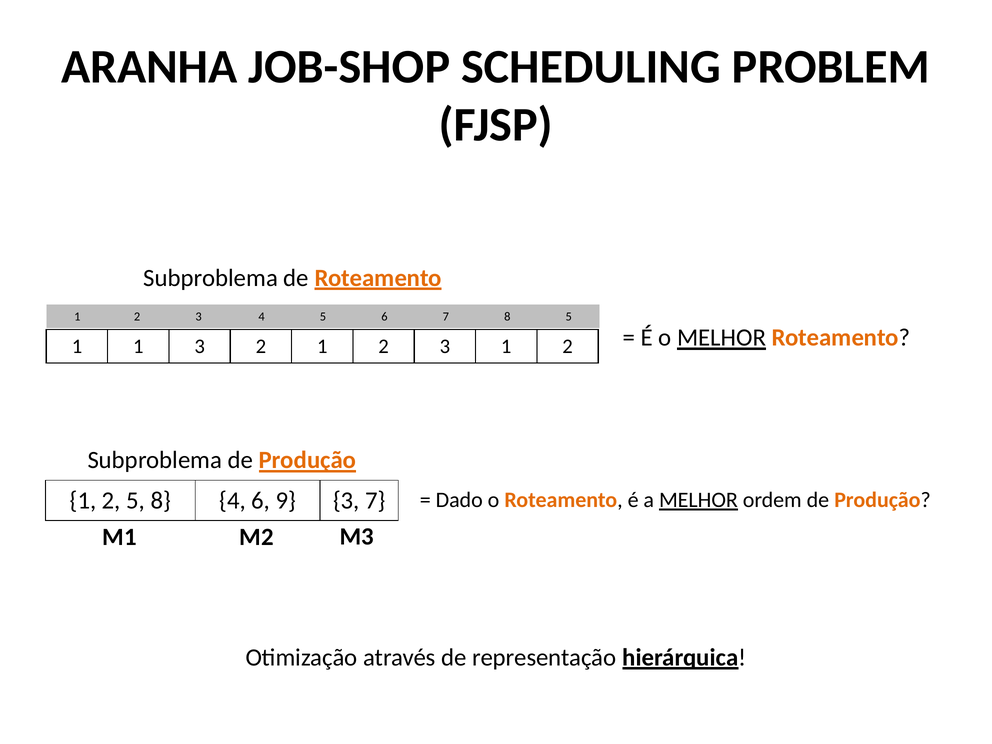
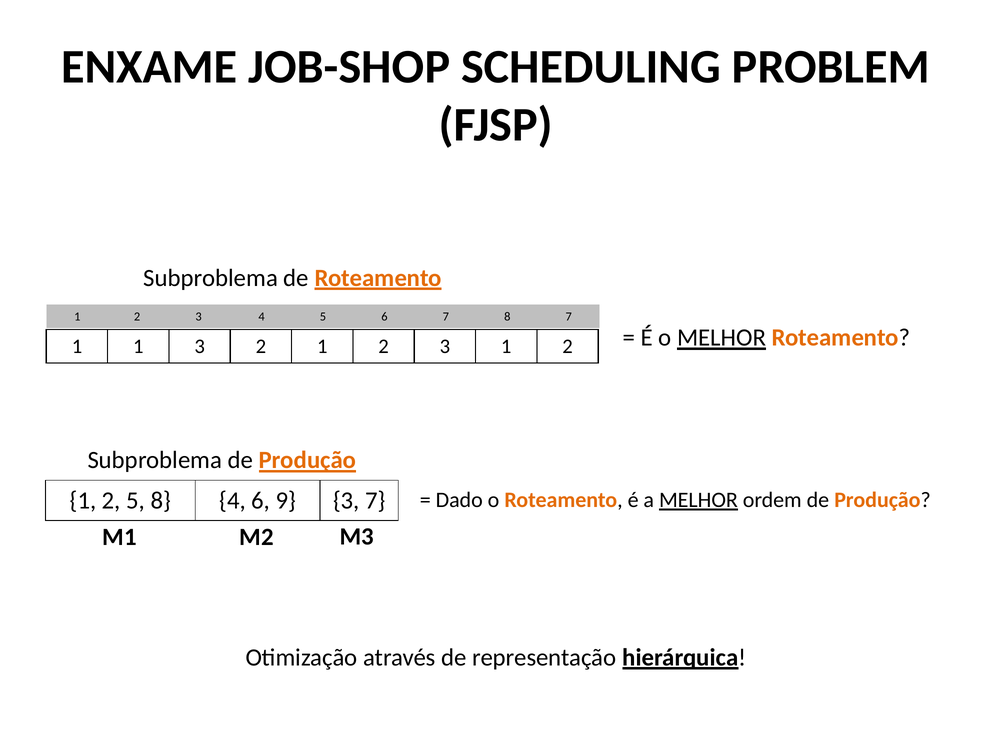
ARANHA: ARANHA -> ENXAME (149, 67)
8 5: 5 -> 7 (569, 316)
